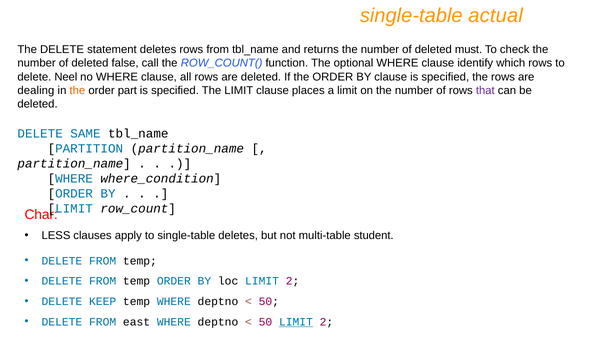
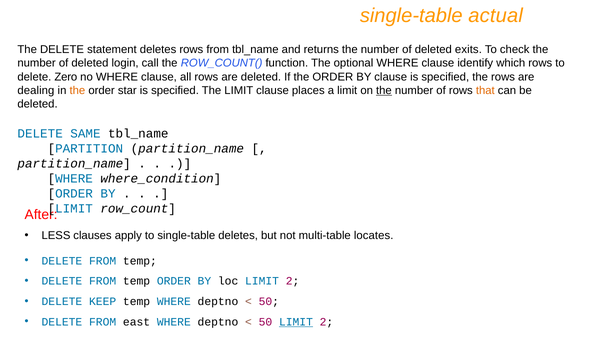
must: must -> exits (468, 50)
false: false -> login (125, 63)
Neel: Neel -> Zero (66, 77)
part: part -> star (127, 90)
the underline: none -> present (384, 90)
that colour: purple -> orange (485, 90)
Char: Char -> After (41, 215)
student: student -> locates (374, 236)
